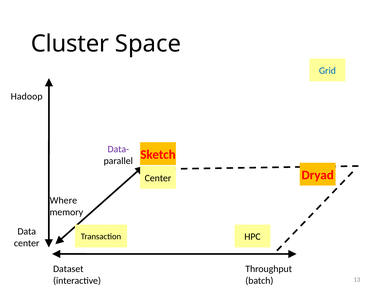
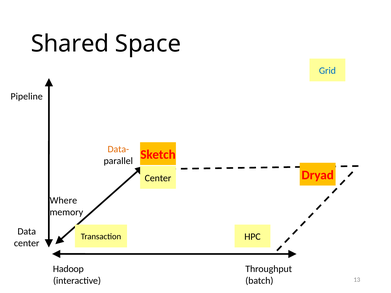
Cluster: Cluster -> Shared (70, 44)
Hadoop: Hadoop -> Pipeline (27, 96)
Data- colour: purple -> orange (118, 149)
Dataset: Dataset -> Hadoop (68, 269)
